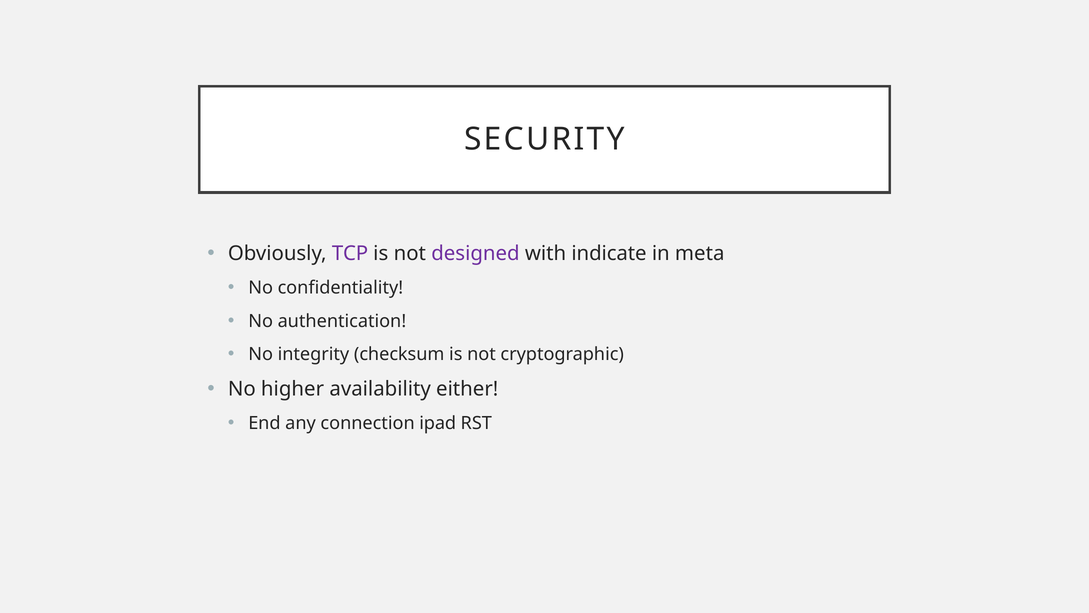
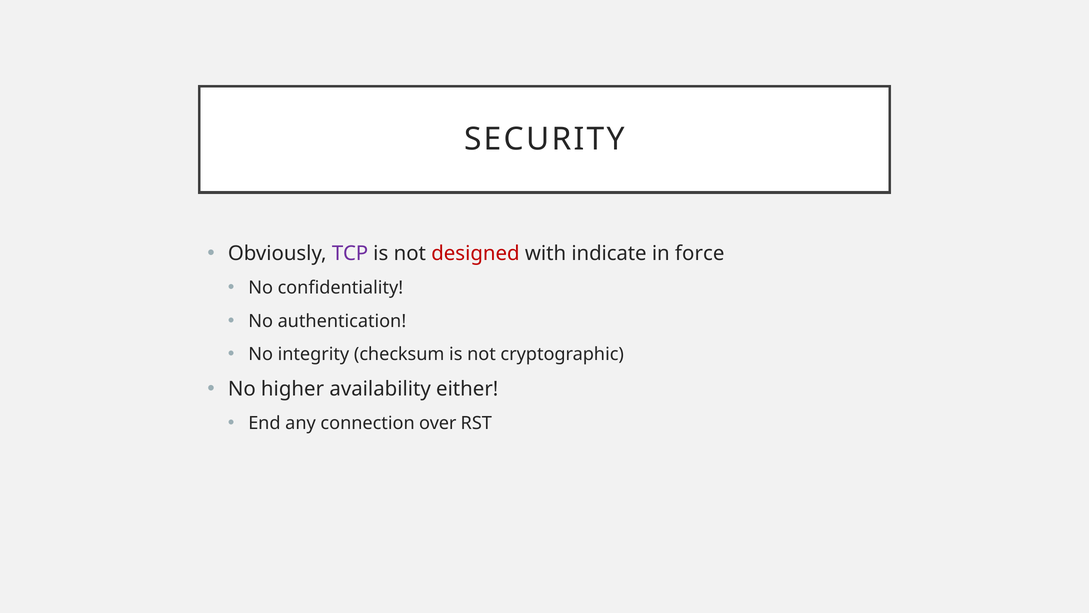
designed colour: purple -> red (475, 253)
meta: meta -> force (700, 253)
ipad: ipad -> over (438, 423)
